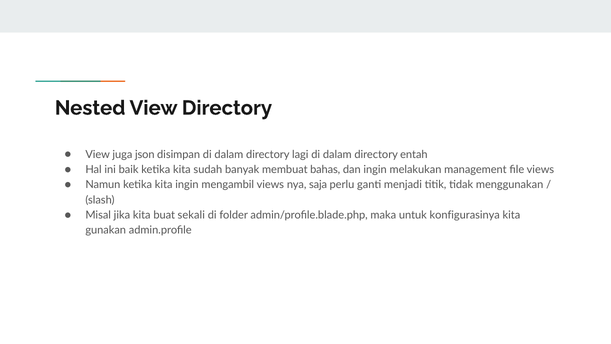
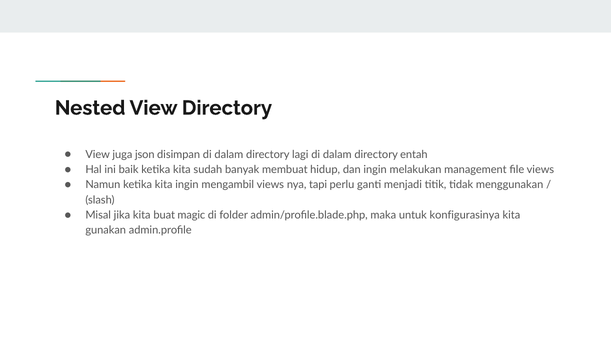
bahas: bahas -> hidup (325, 170)
saja: saja -> tapi (318, 185)
sekali: sekali -> magic (191, 215)
